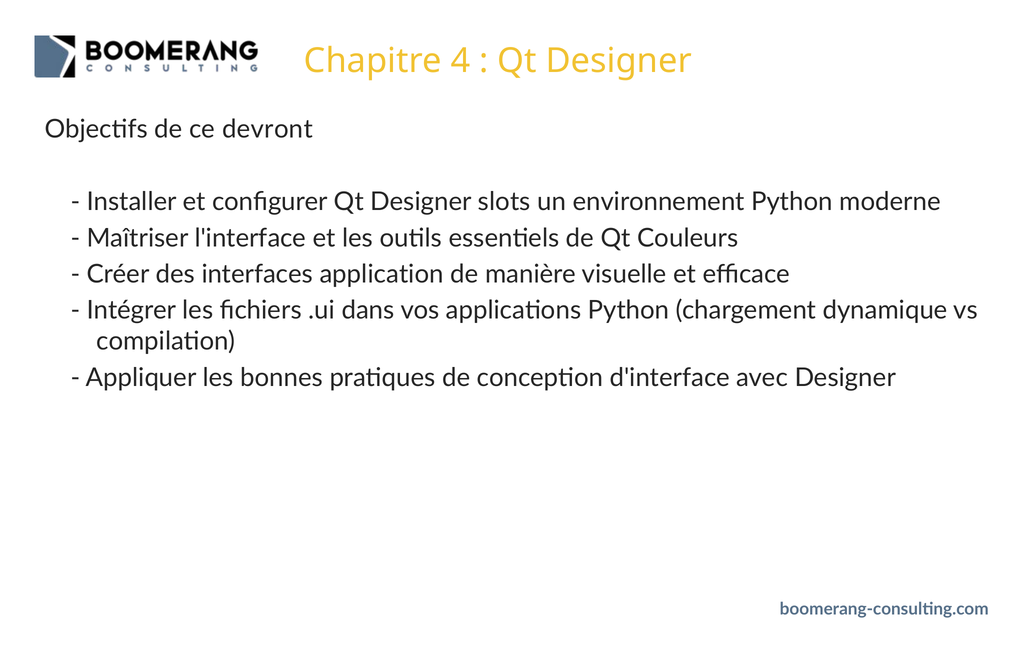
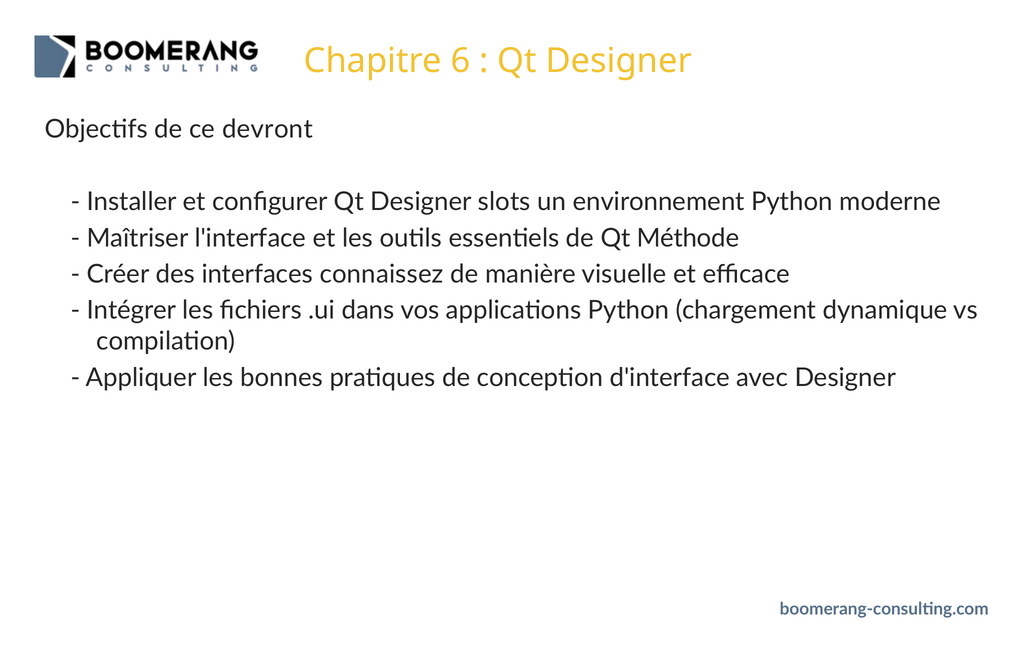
4: 4 -> 6 (460, 61)
Couleurs: Couleurs -> Méthode (688, 238)
application: application -> connaissez (382, 274)
